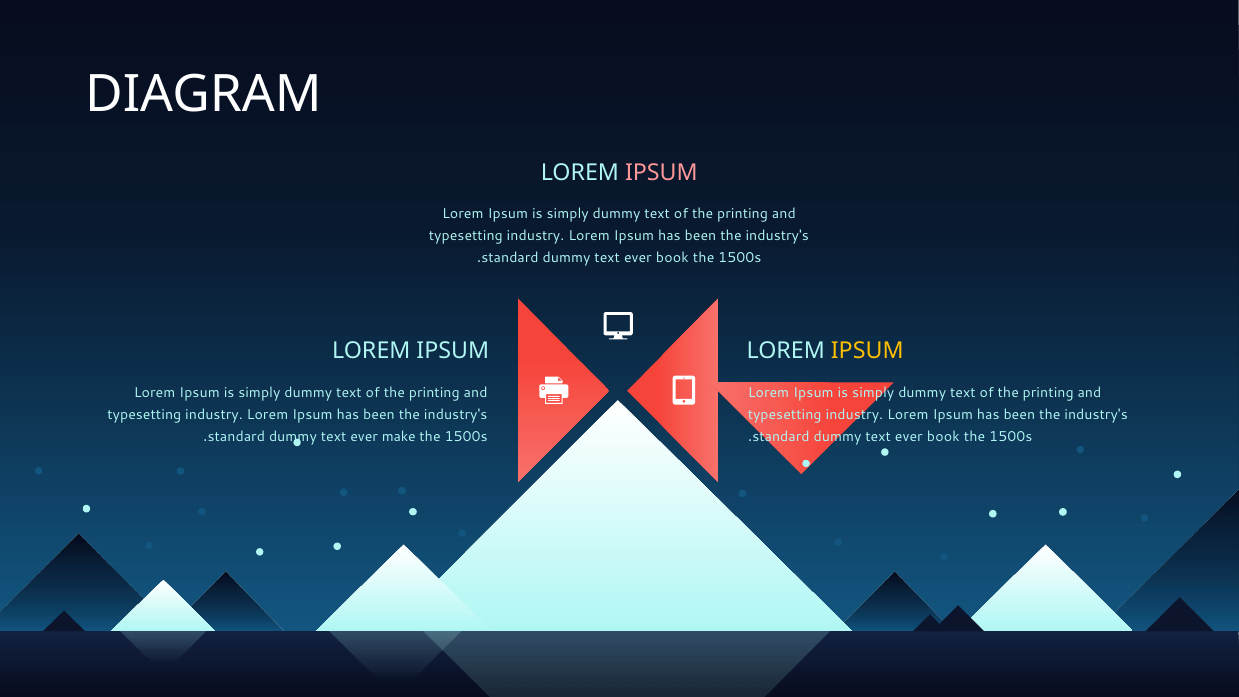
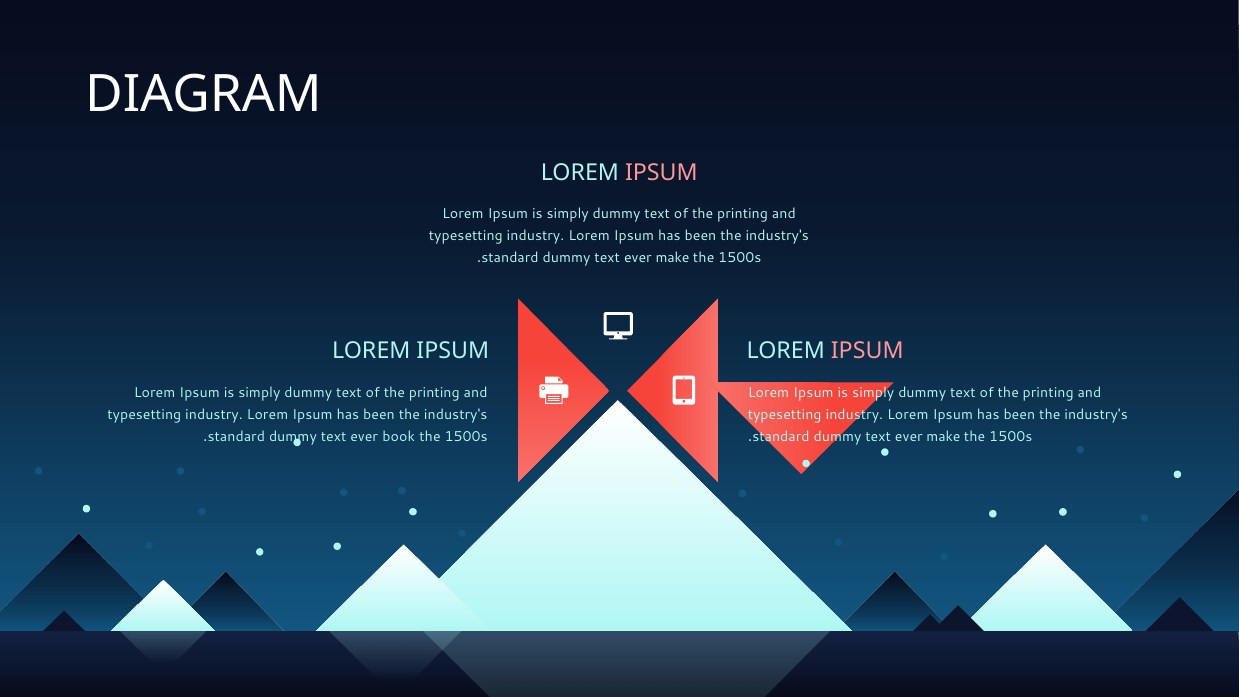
book: book -> make (673, 258)
IPSUM colour: yellow -> pink (867, 351)
make: make -> book (399, 437)
book: book -> make (943, 437)
